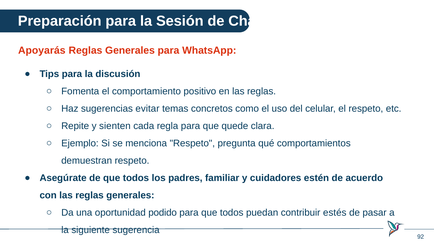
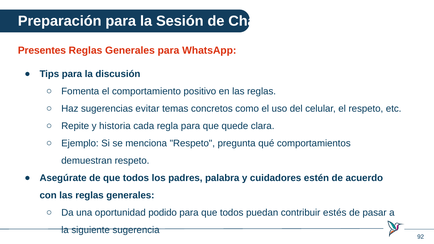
Apoyarás: Apoyarás -> Presentes (42, 50)
sienten: sienten -> historia (115, 126)
familiar: familiar -> palabra (222, 178)
